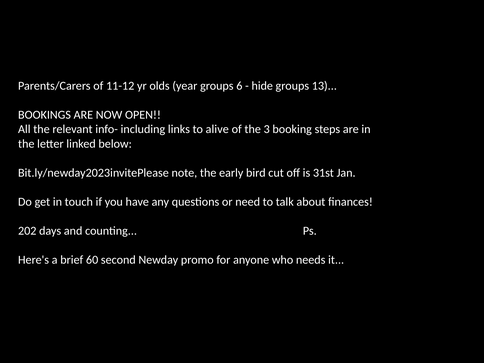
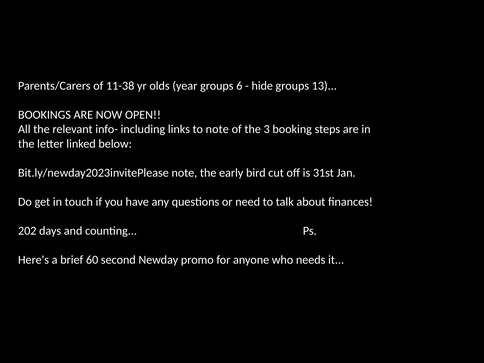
11-12: 11-12 -> 11-38 (120, 86)
to alive: alive -> note (217, 129)
